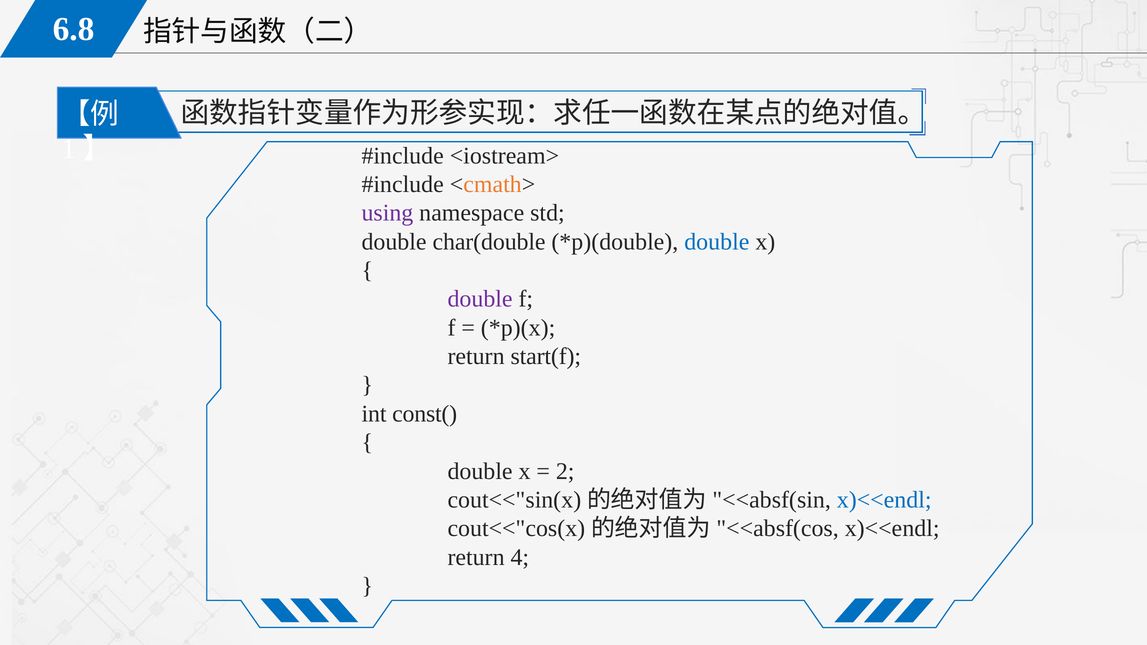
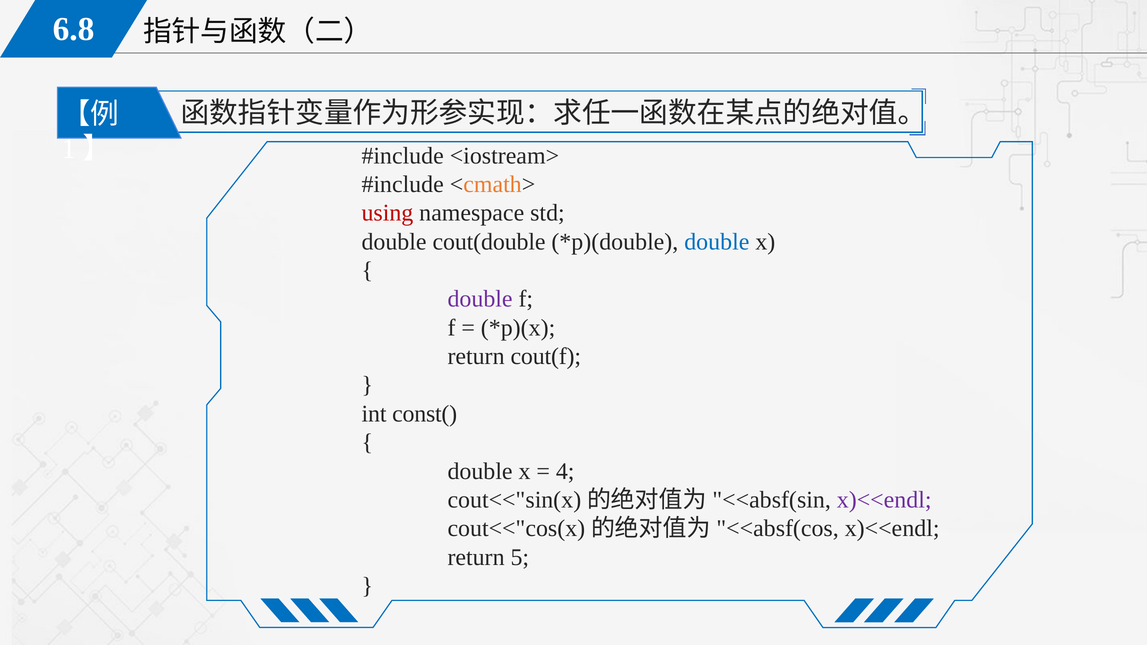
using colour: purple -> red (387, 213)
char(double: char(double -> cout(double (489, 242)
start(f: start(f -> cout(f (546, 357)
2: 2 -> 4 (565, 471)
x)<<endl colour: blue -> purple (884, 500)
4: 4 -> 5 (520, 557)
